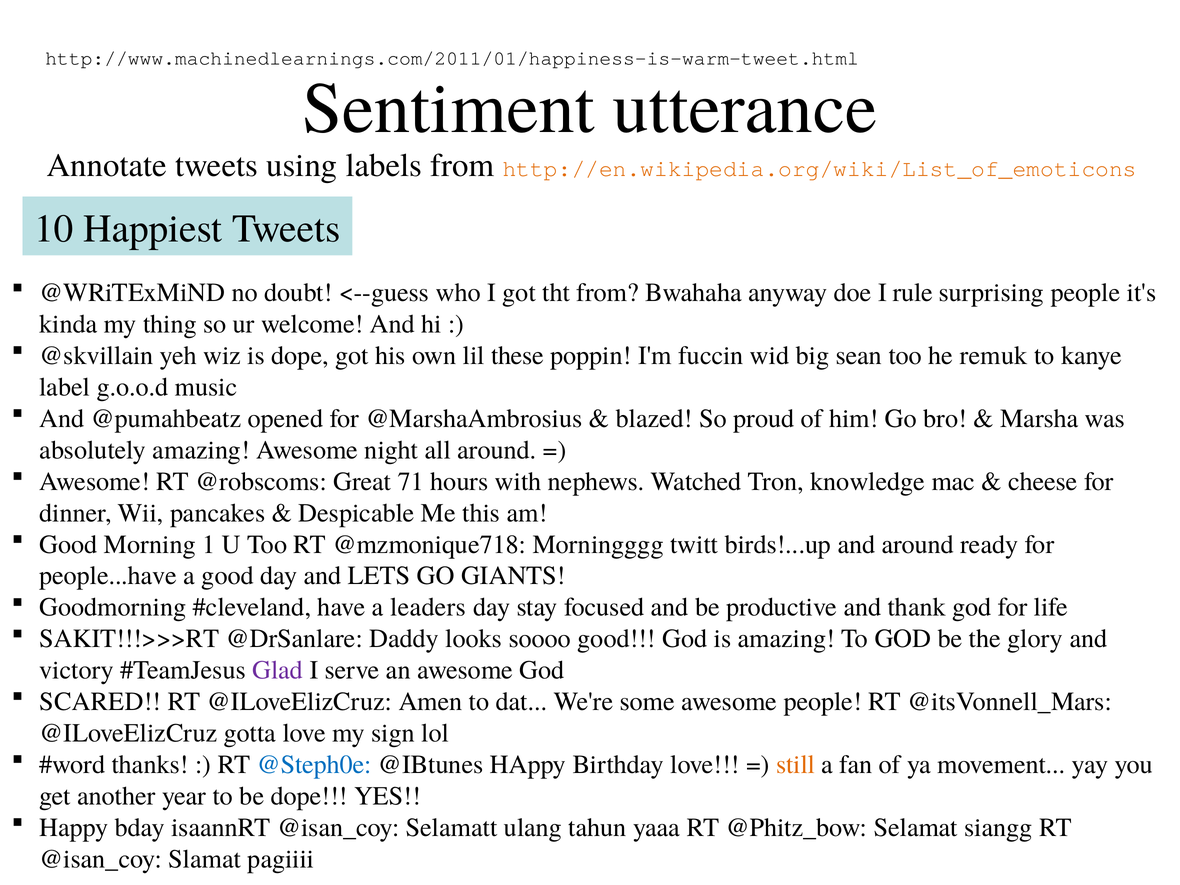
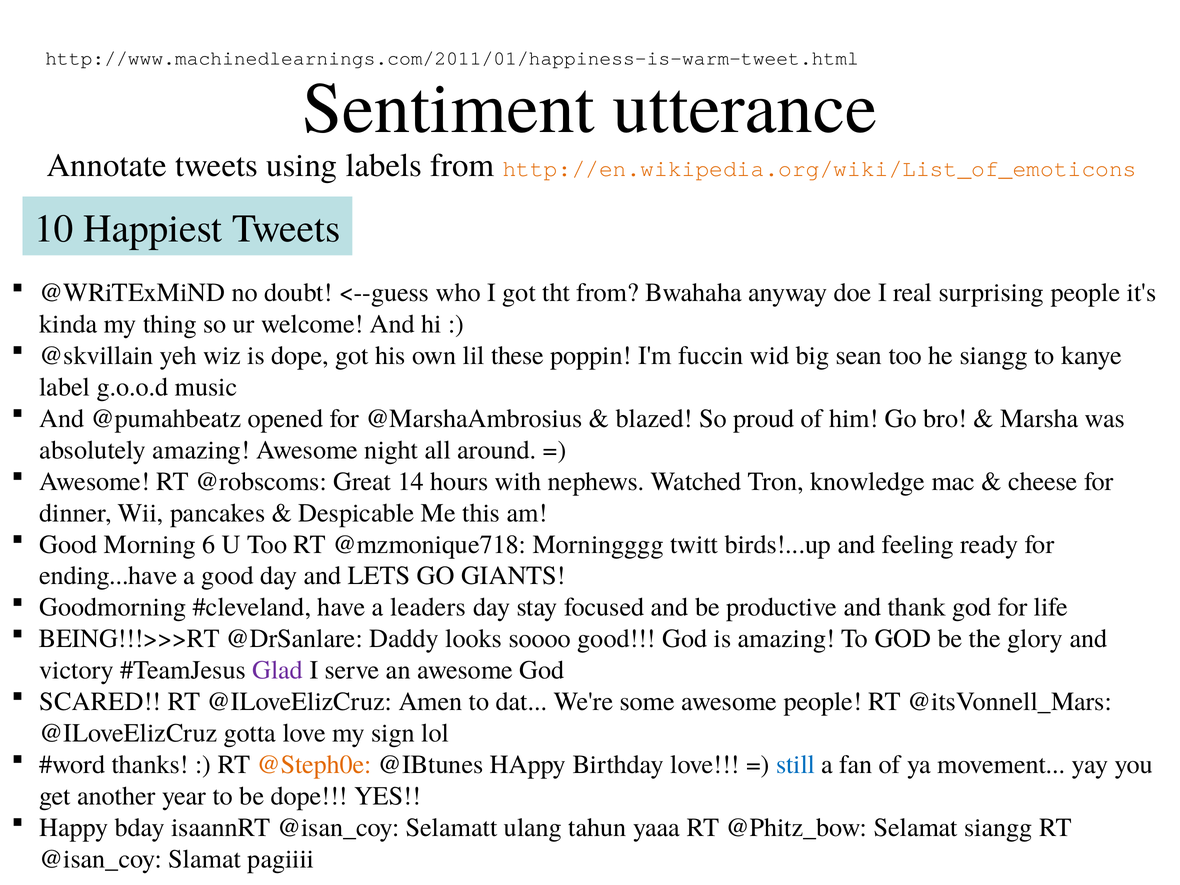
rule: rule -> real (913, 293)
he remuk: remuk -> siangg (994, 356)
71: 71 -> 14 (411, 481)
1: 1 -> 6 (209, 544)
and around: around -> feeling (918, 544)
people...have: people...have -> ending...have (108, 576)
SAKIT!!!>>>RT: SAKIT!!!>>>RT -> BEING!!!>>>RT (129, 639)
@Steph0e colour: blue -> orange (314, 765)
still colour: orange -> blue (796, 765)
